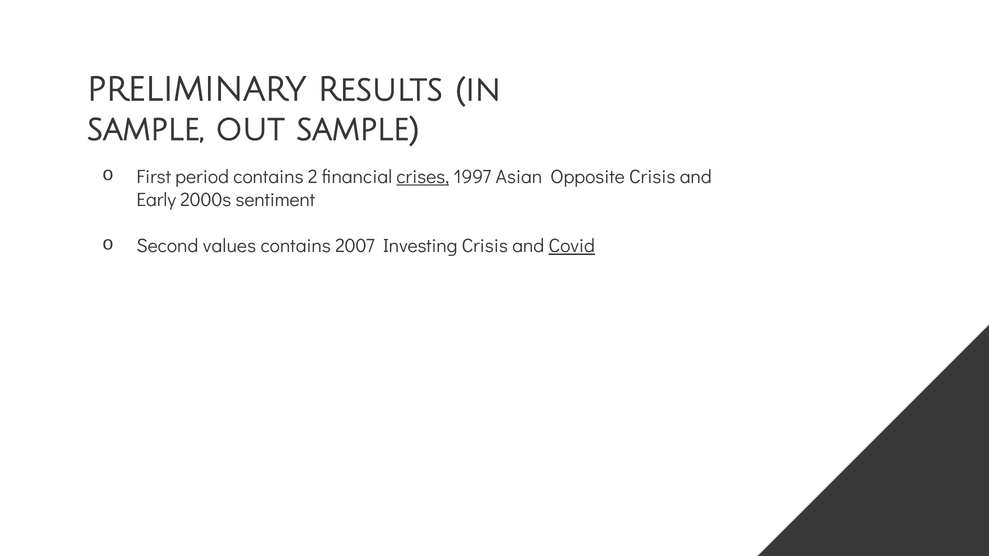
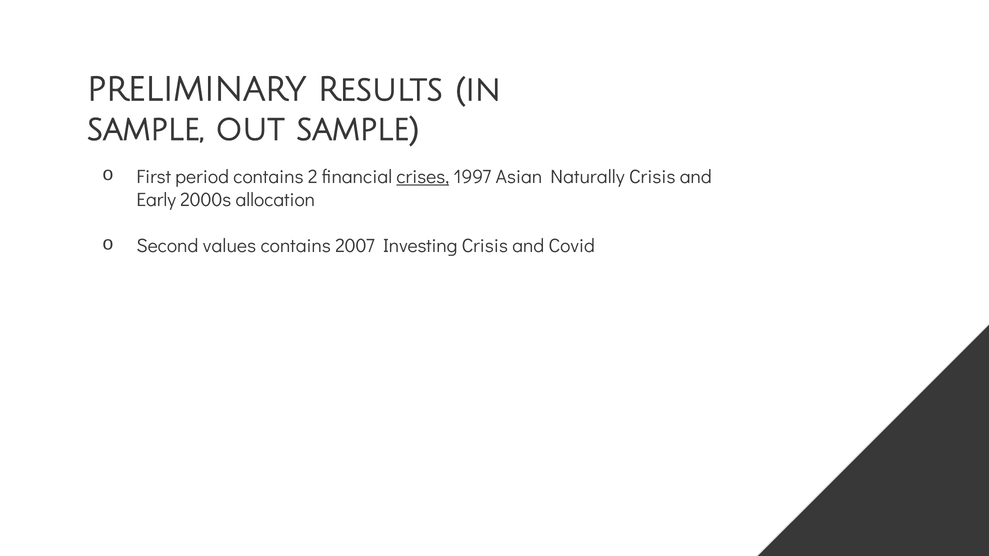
Opposite: Opposite -> Naturally (587, 177)
sentiment: sentiment -> allocation (275, 200)
Covid underline: present -> none (572, 246)
